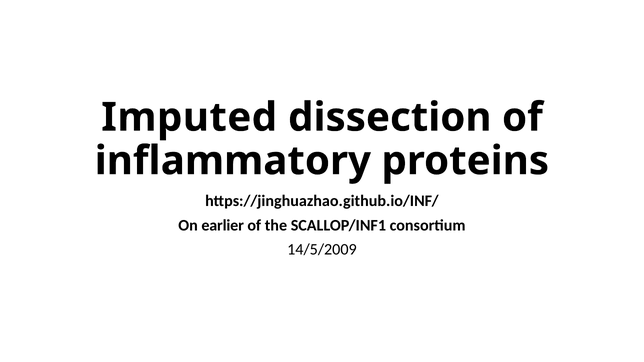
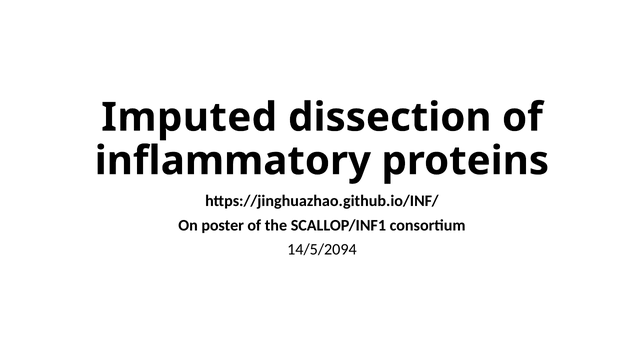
earlier: earlier -> poster (223, 225)
14/5/2009: 14/5/2009 -> 14/5/2094 (322, 249)
